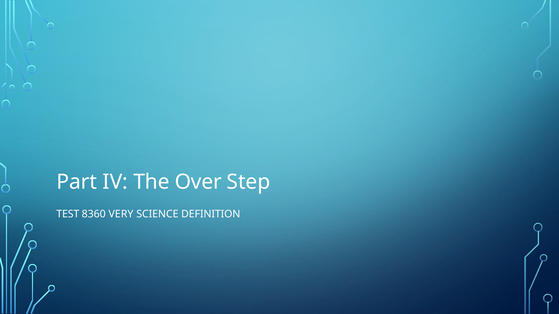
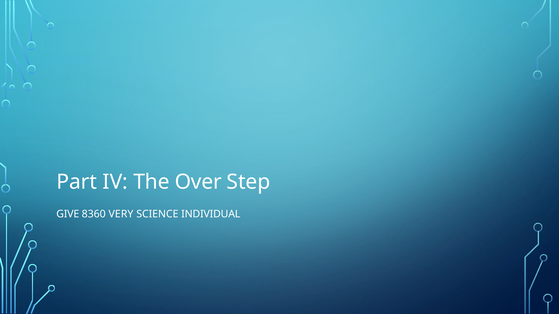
TEST: TEST -> GIVE (68, 214)
DEFINITION: DEFINITION -> INDIVIDUAL (211, 214)
